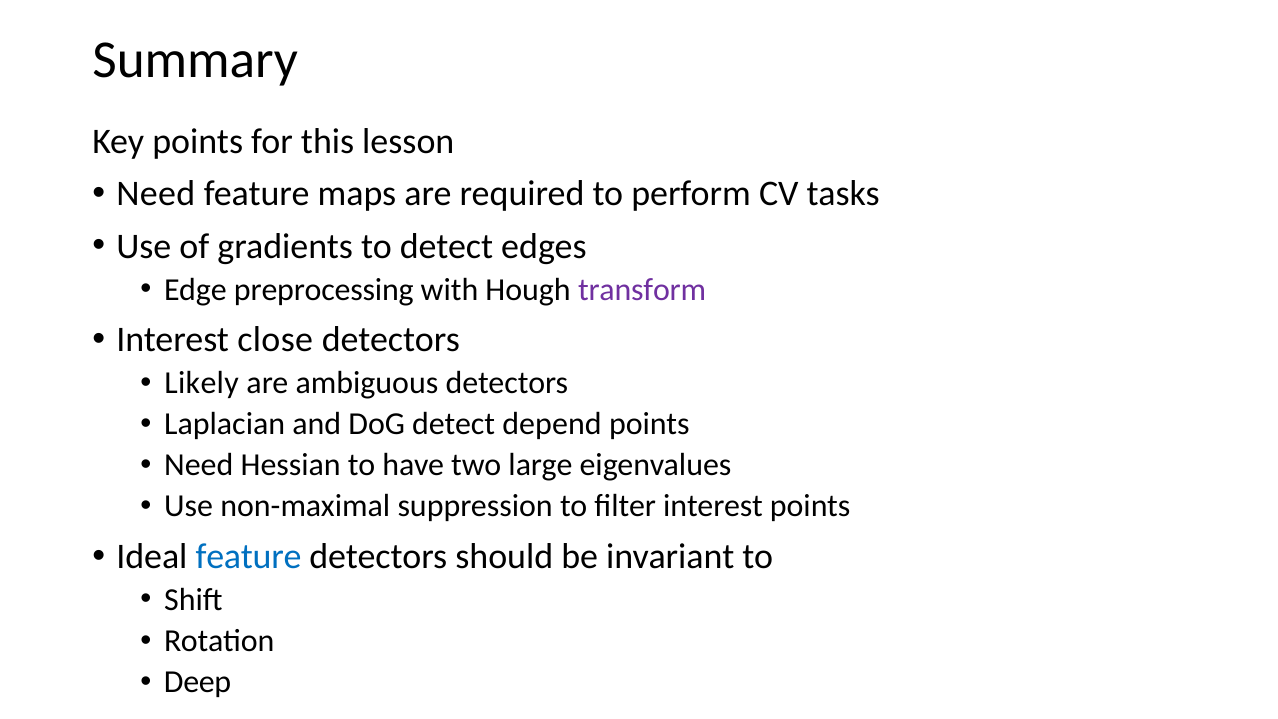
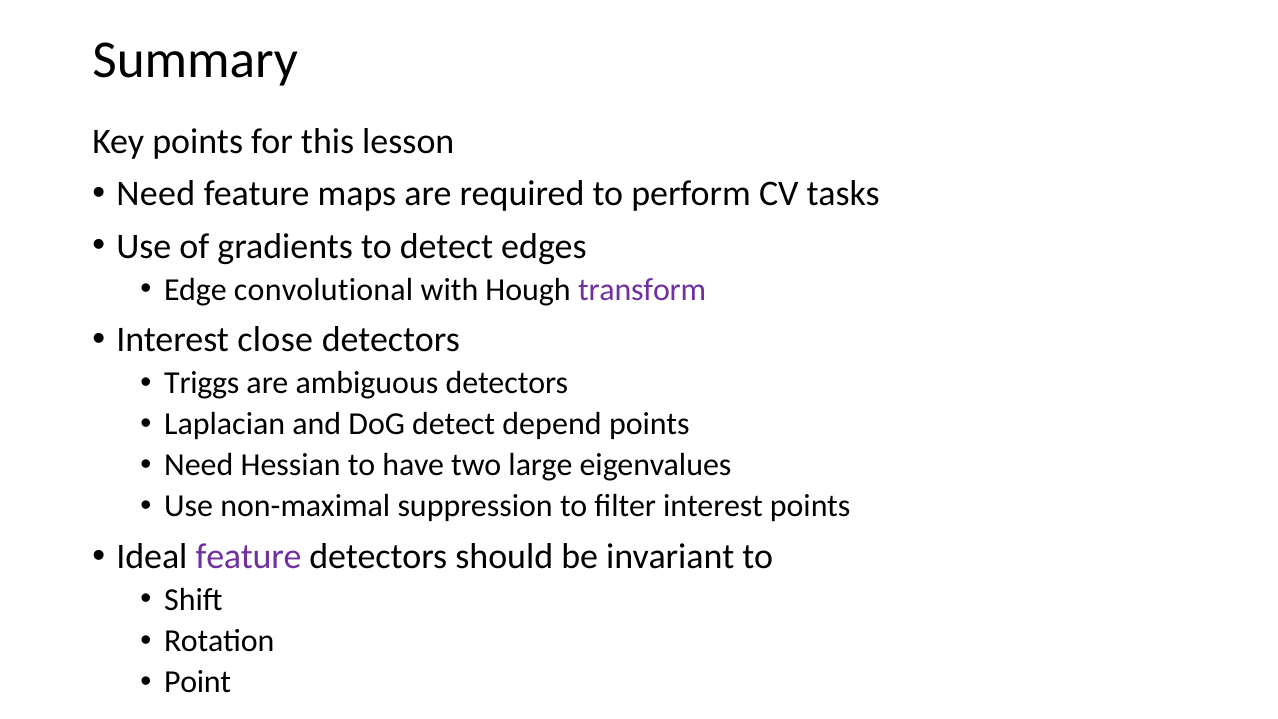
preprocessing: preprocessing -> convolutional (324, 290)
Likely: Likely -> Triggs (202, 383)
feature colour: blue -> purple (249, 556)
Deep: Deep -> Point (198, 682)
